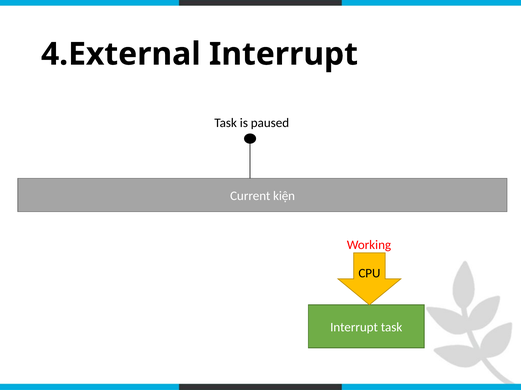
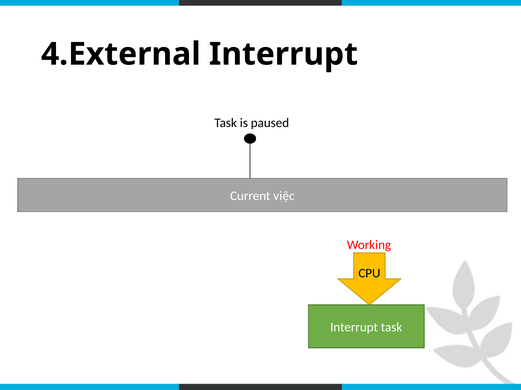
kiện: kiện -> việc (284, 196)
